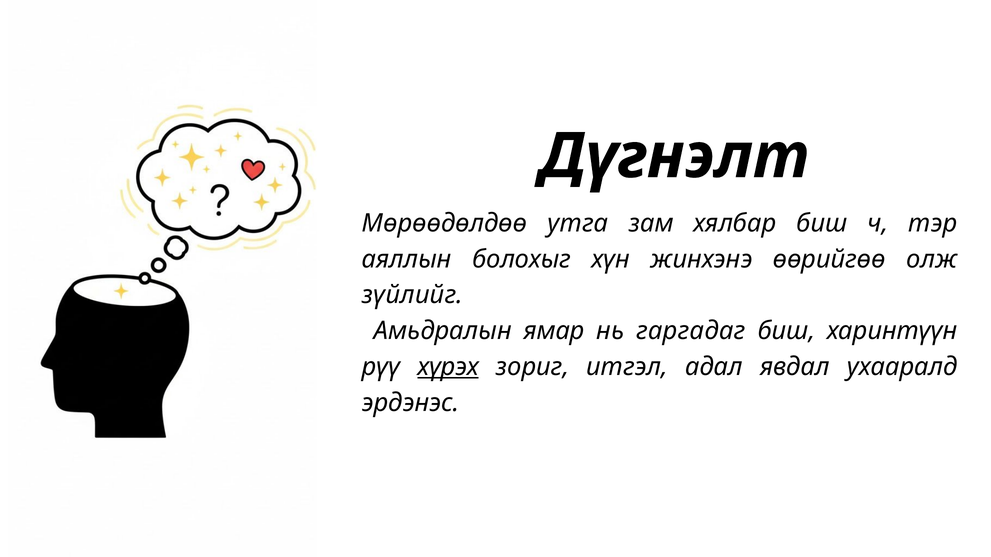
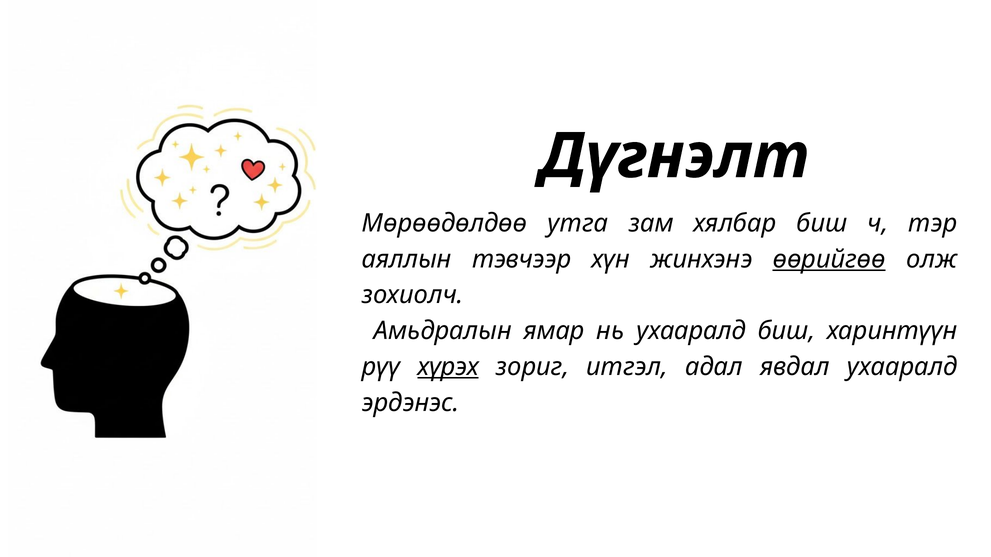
болохыг: болохыг -> тэвчээр (522, 259)
өөрийгөө underline: none -> present (829, 259)
зүйлийг: зүйлийг -> зохиолч (413, 295)
нь гаргадаг: гаргадаг -> ухааралд (691, 331)
